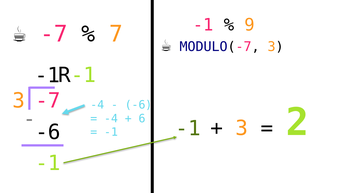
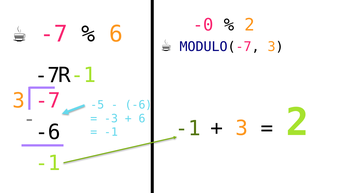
7: 7 -> 6 (116, 34)
-1: -1 -> -0 (203, 25)
9: 9 -> 2 (250, 25)
-1: -1 -> -7 (47, 75)
-4: -4 -> -5 (97, 105)
-4: -4 -> -3 (111, 118)
